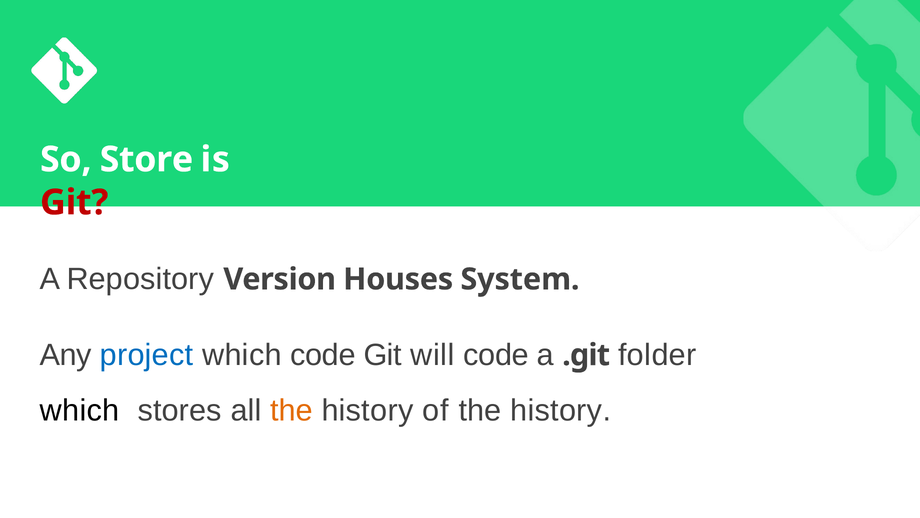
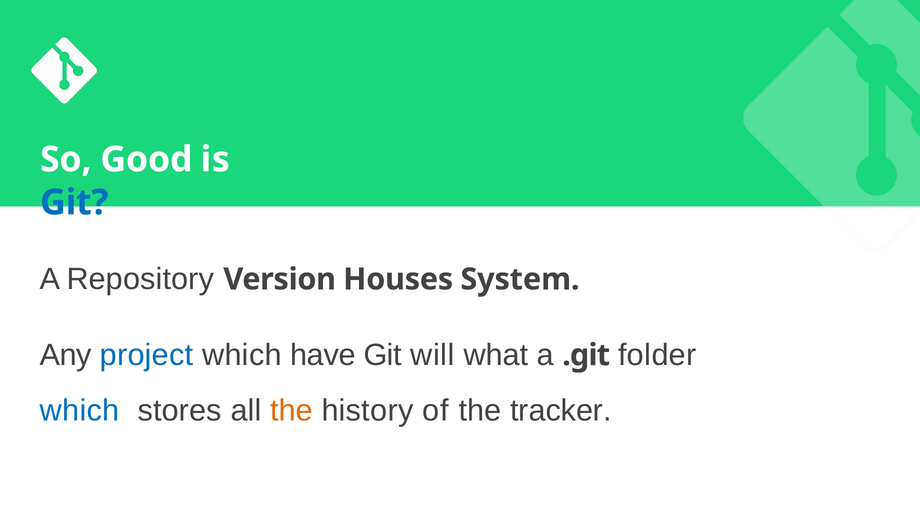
Store: Store -> Good (146, 159)
Git colour: red -> blue (74, 202)
which code: code -> have (323, 355)
will code: code -> what (496, 355)
which colour: black -> blue (80, 410)
of the history: history -> tracker (561, 410)
